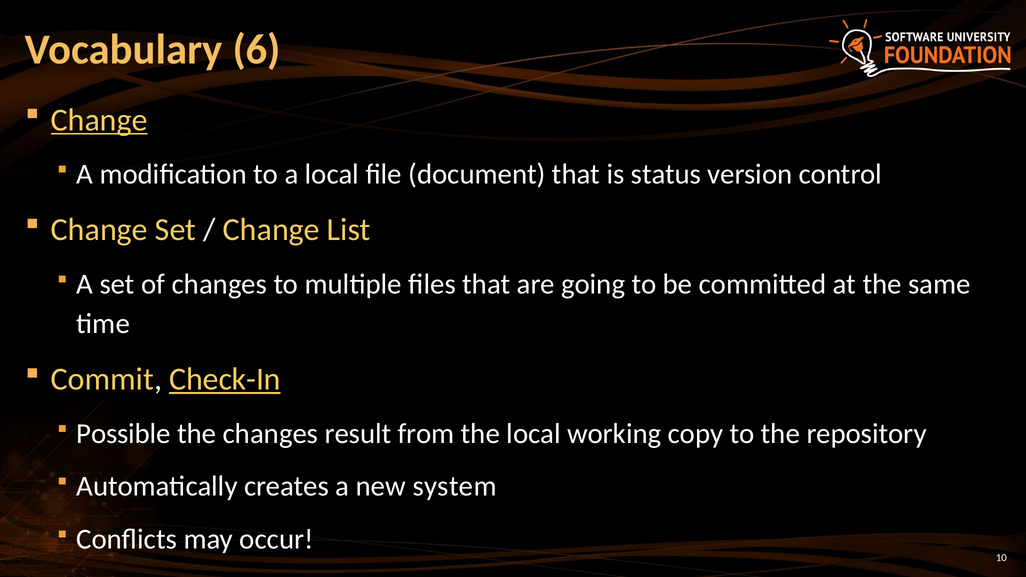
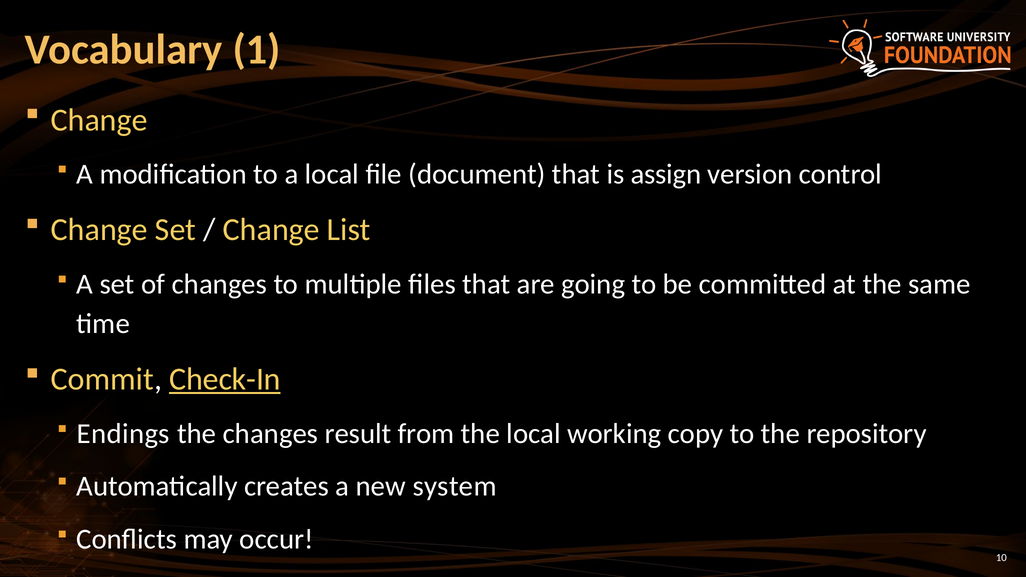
6: 6 -> 1 (257, 50)
Change underline: present -> none (99, 120)
status: status -> assign (666, 174)
Possible: Possible -> Endings (123, 434)
